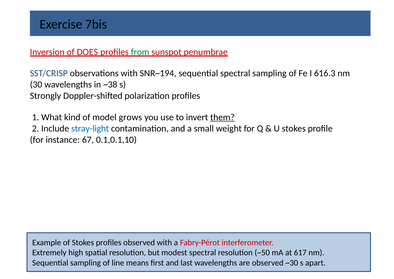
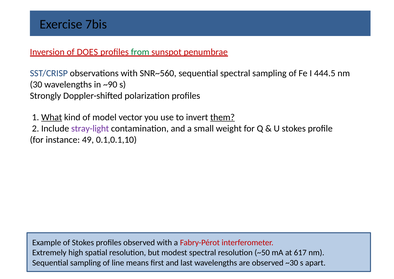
SNR~194: SNR~194 -> SNR~560 (158, 73)
616.3: 616.3 -> 444.5 (325, 73)
~38: ~38 -> ~90 (110, 84)
What underline: none -> present (52, 117)
grows: grows -> vector (131, 117)
stray-light colour: blue -> purple (90, 128)
67: 67 -> 49 (88, 139)
